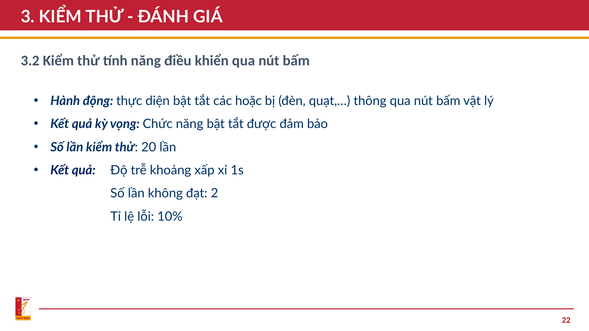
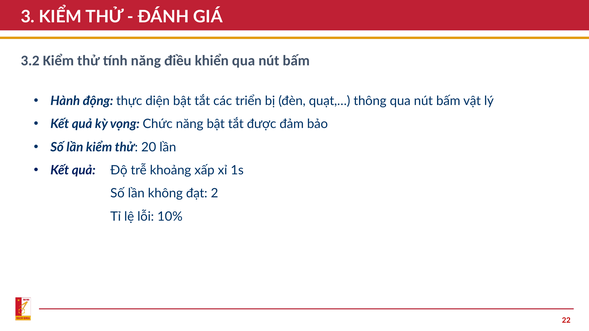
hoặc: hoặc -> triển (248, 101)
